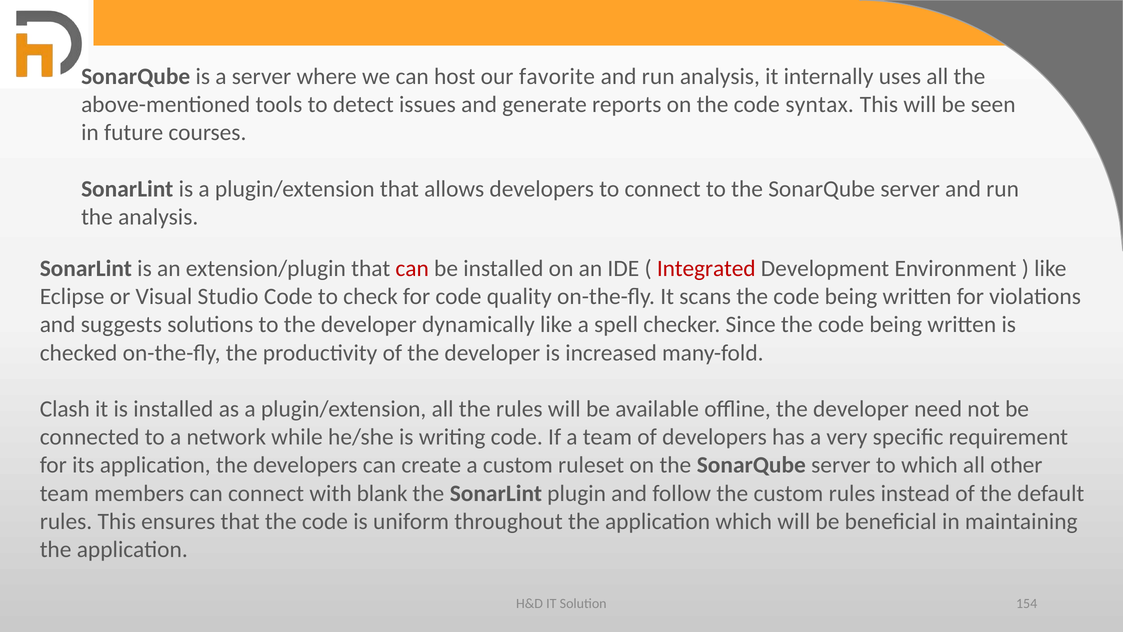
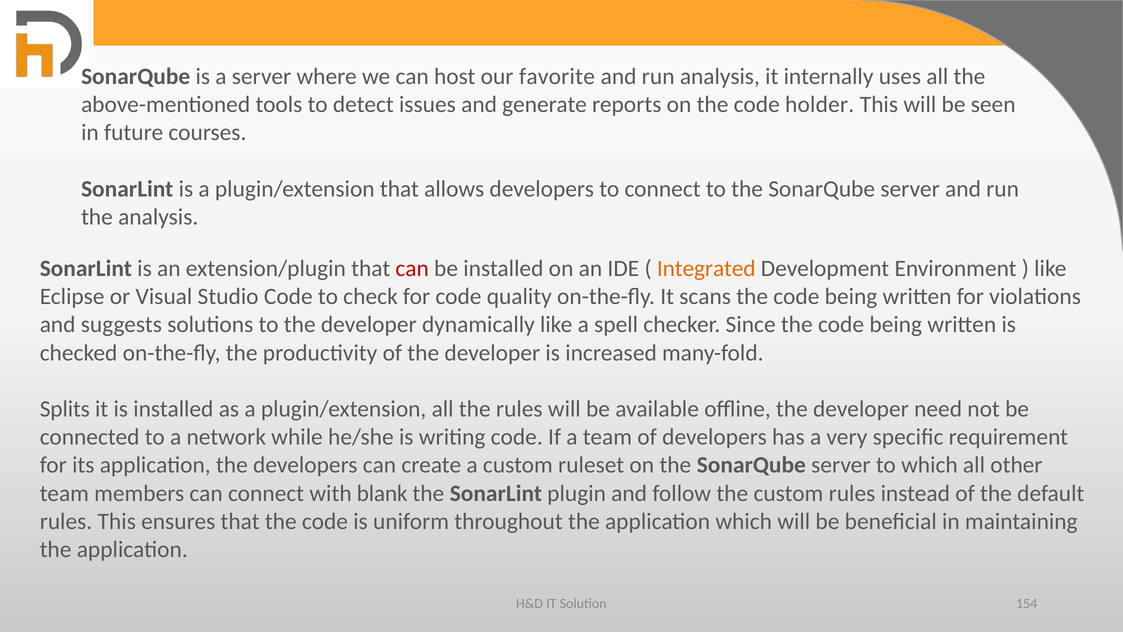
syntax: syntax -> holder (820, 105)
Integrated colour: red -> orange (706, 268)
Clash: Clash -> Splits (65, 409)
